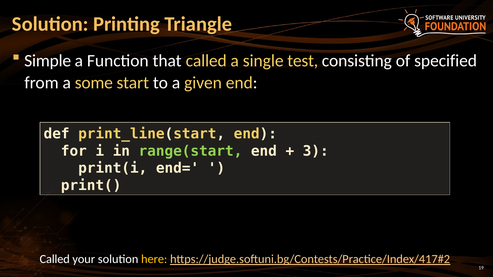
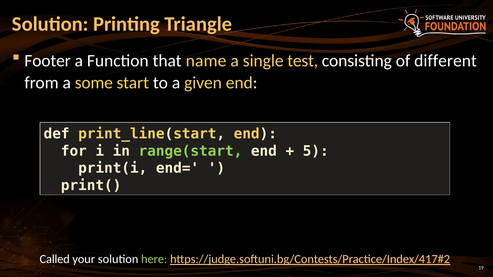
Simple: Simple -> Footer (48, 61)
that called: called -> name (206, 61)
specified: specified -> different (446, 61)
3: 3 -> 5 (316, 151)
here colour: yellow -> light green (154, 260)
